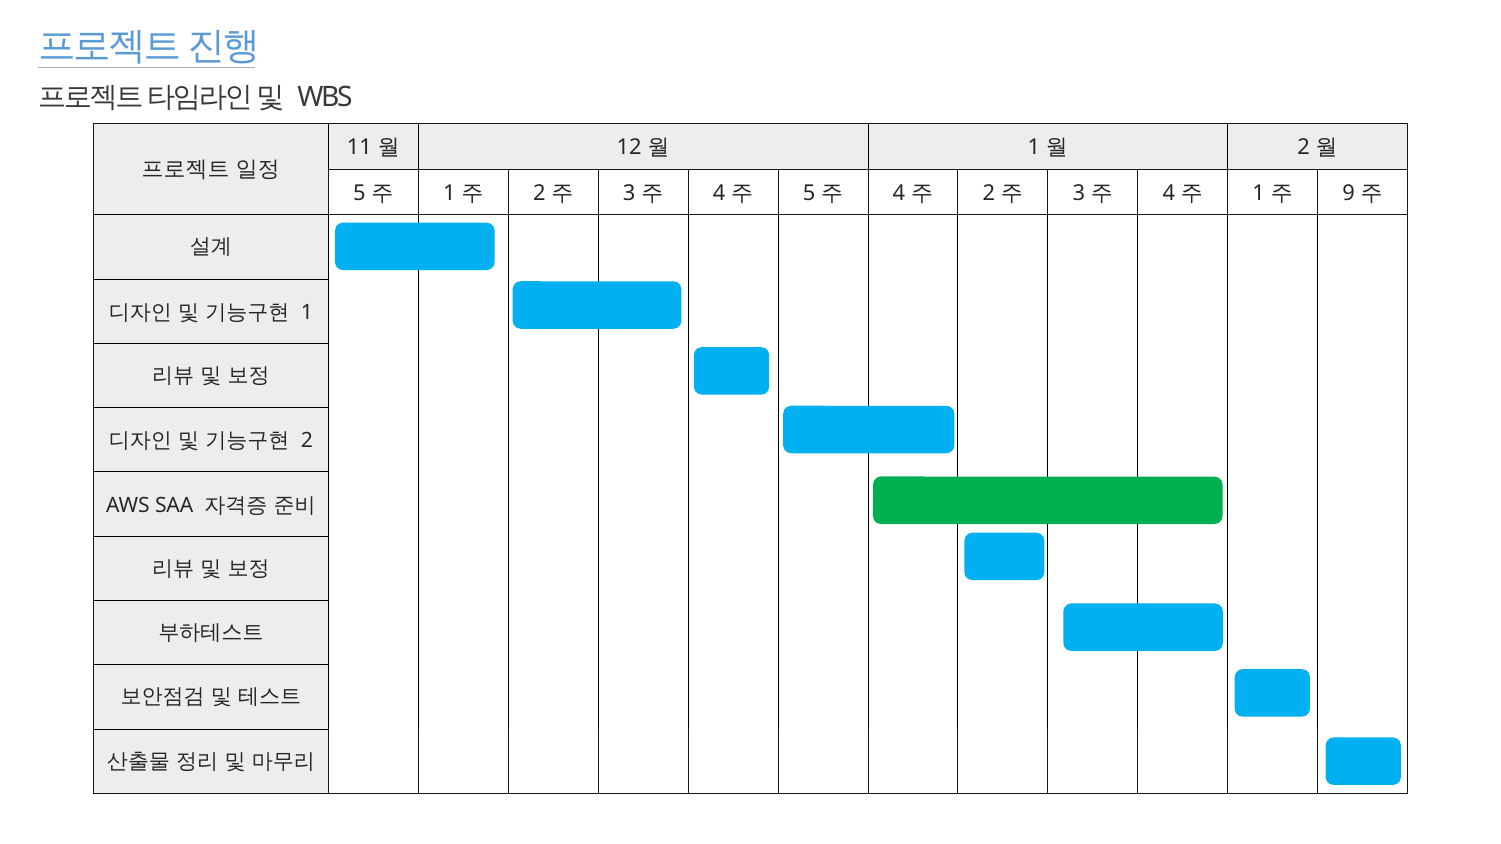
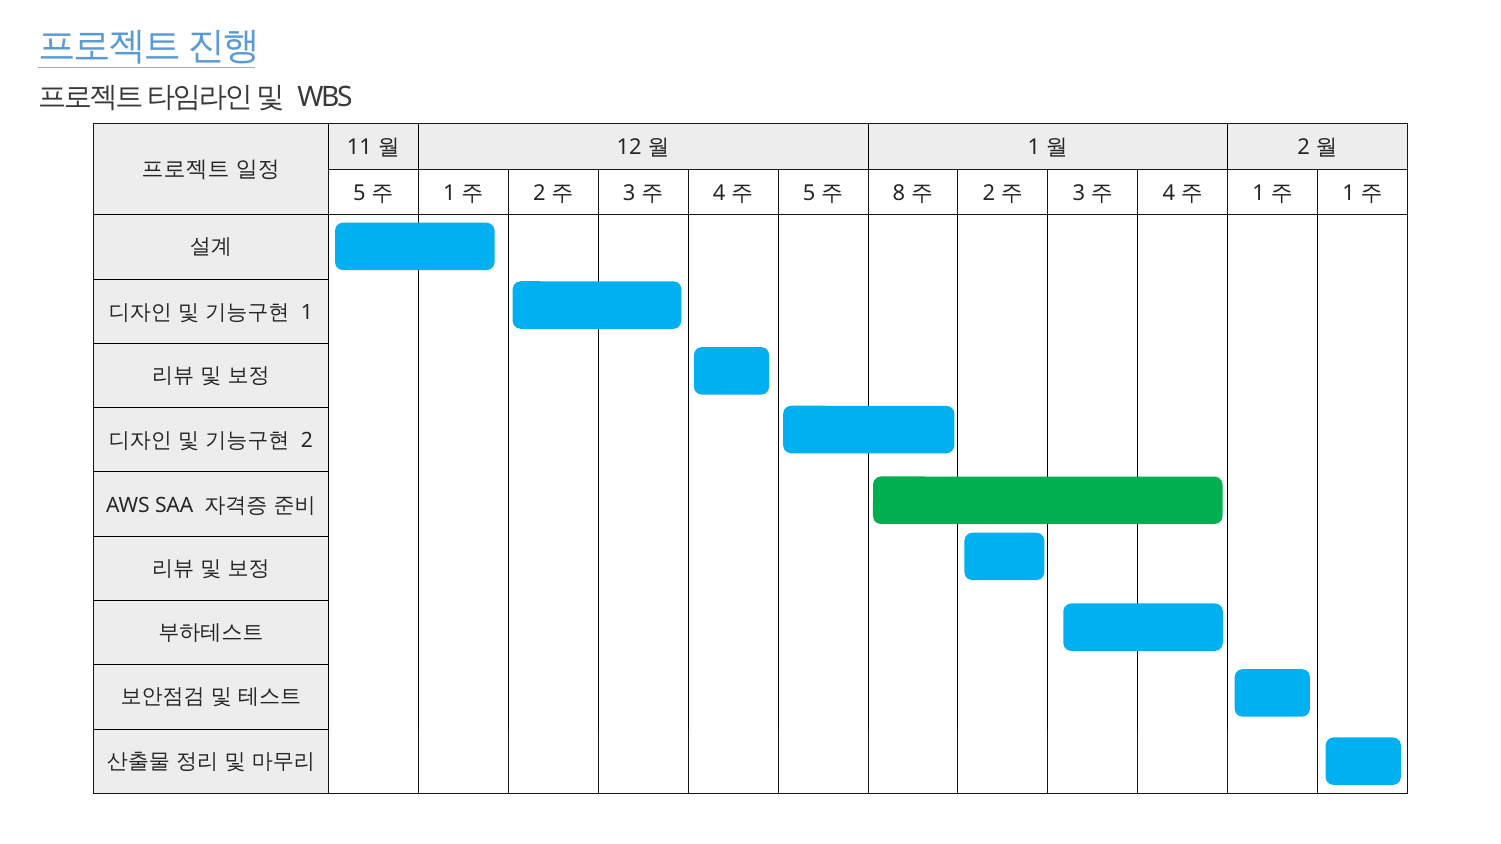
4: 4 -> 8 (899, 193)
9: 9 -> 1 (1349, 193)
